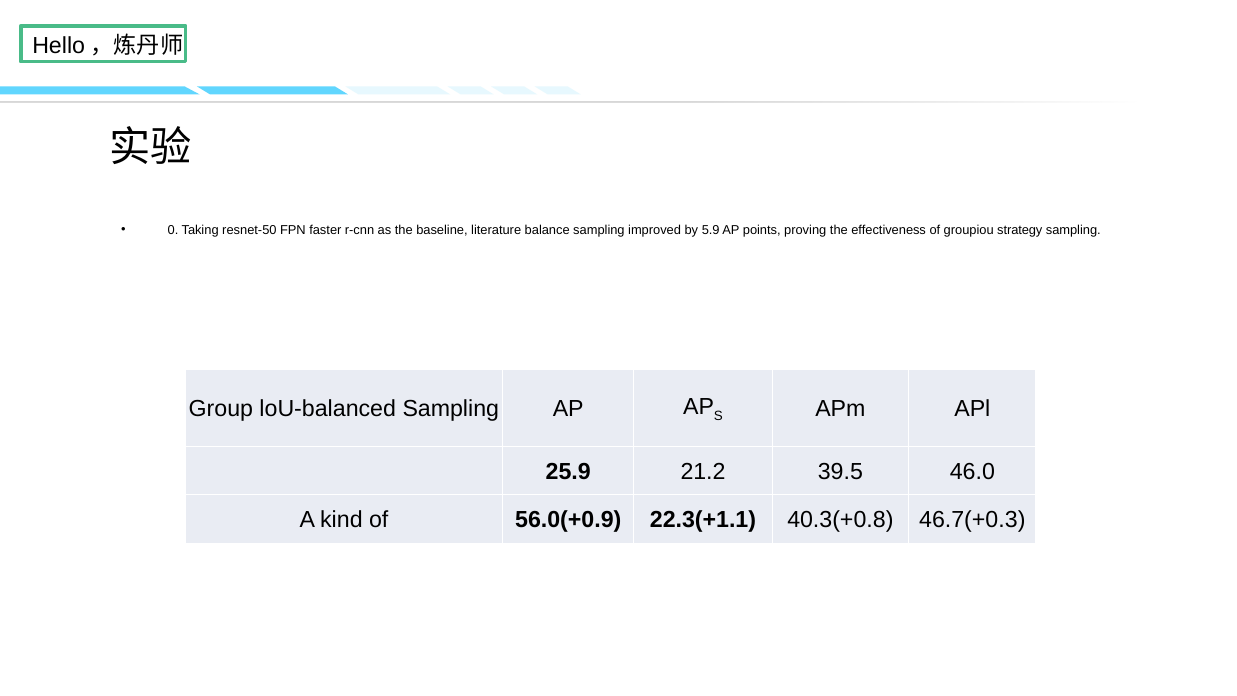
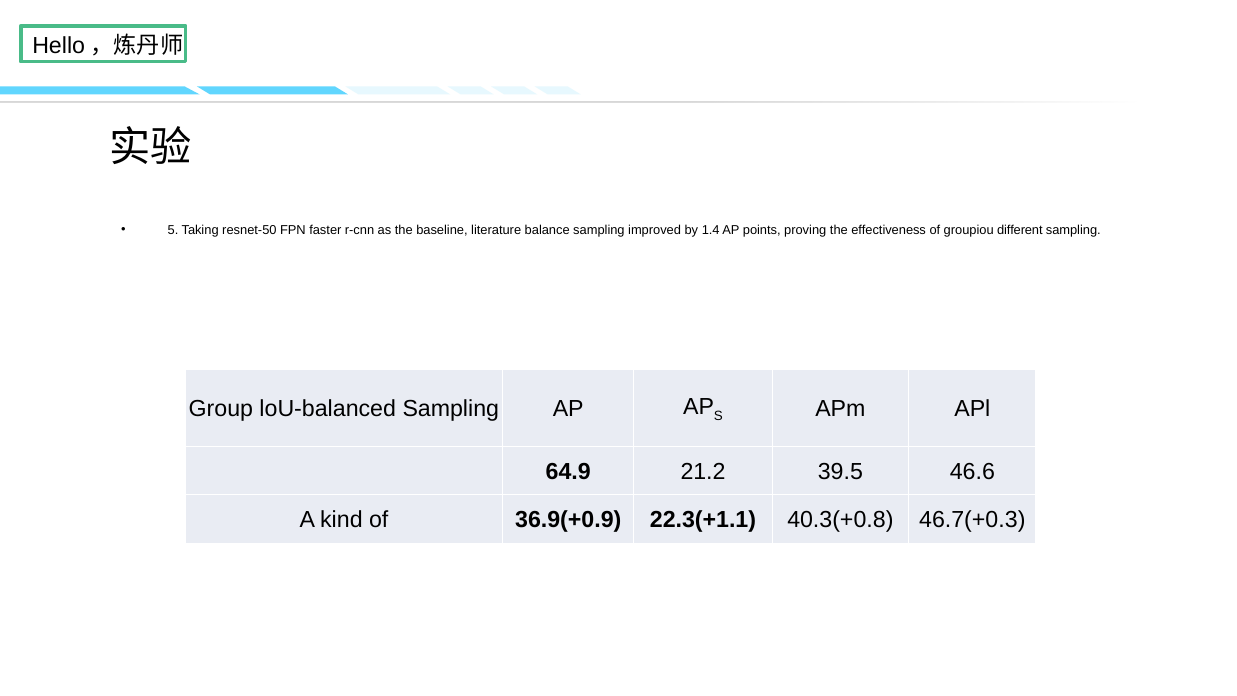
0: 0 -> 5 (173, 230)
5.9: 5.9 -> 1.4 (711, 230)
strategy: strategy -> different (1020, 230)
25.9: 25.9 -> 64.9 (568, 472)
46.0: 46.0 -> 46.6 (972, 472)
56.0(+0.9: 56.0(+0.9 -> 36.9(+0.9 (568, 520)
